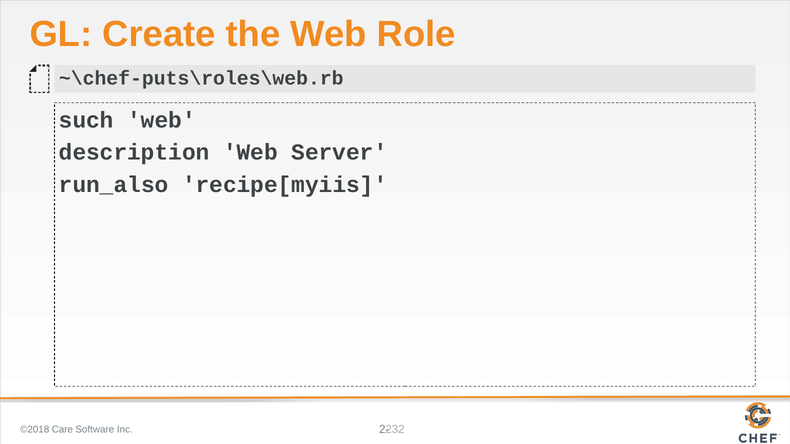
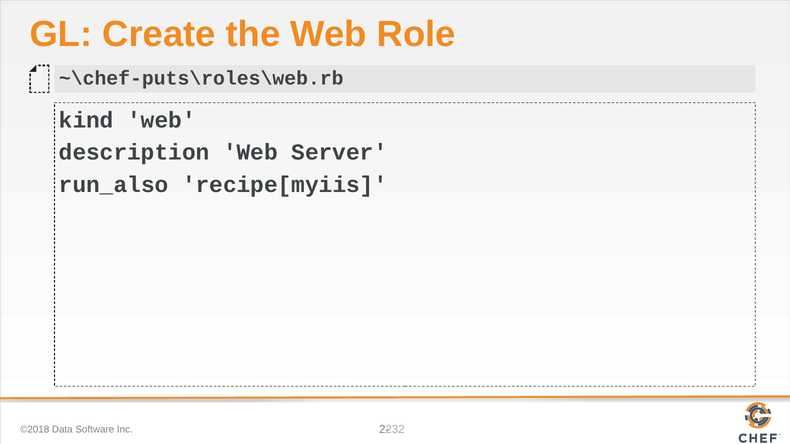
such: such -> kind (86, 120)
Care: Care -> Data (62, 430)
